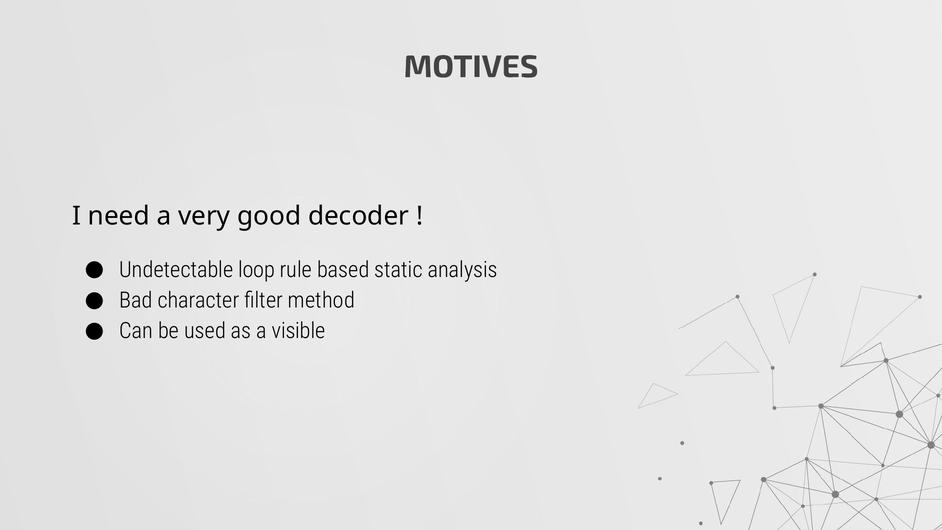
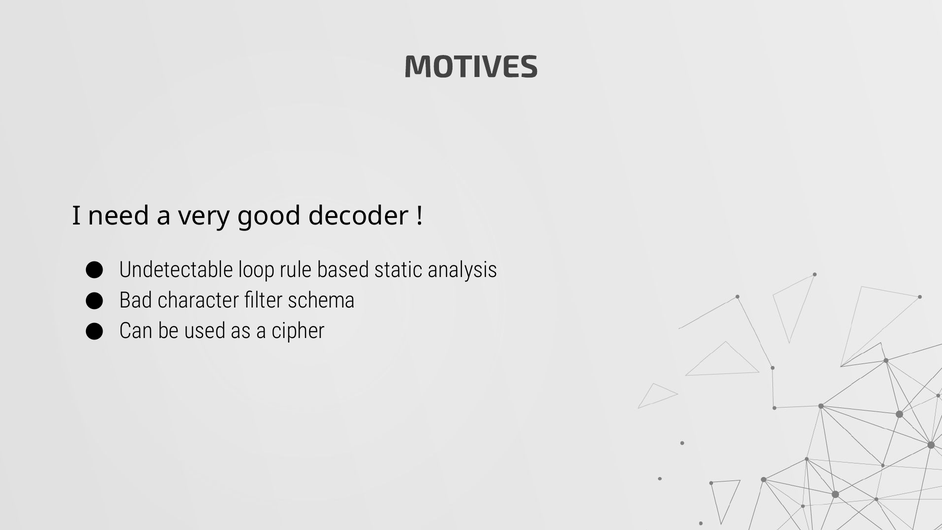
method: method -> schema (322, 300)
visible: visible -> cipher (298, 331)
